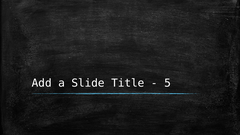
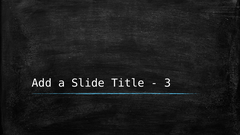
5: 5 -> 3 (168, 83)
